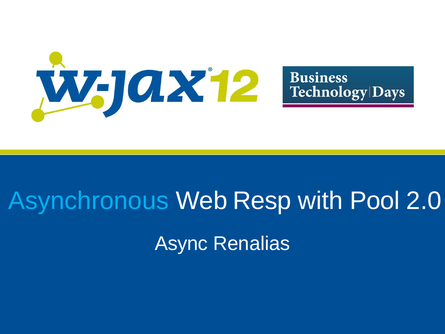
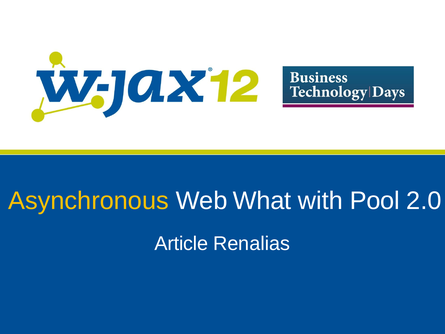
Asynchronous colour: light blue -> yellow (89, 201)
Resp: Resp -> What (262, 201)
Async: Async -> Article (181, 244)
